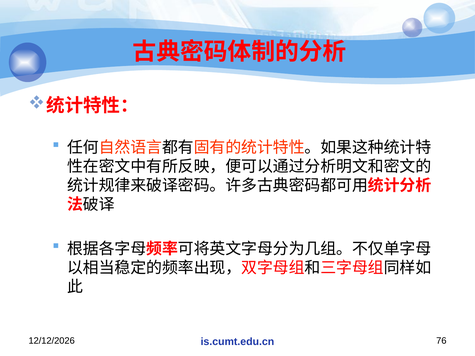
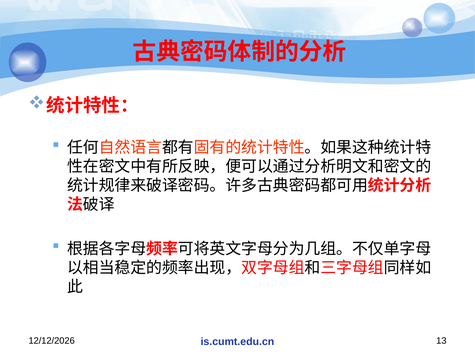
76: 76 -> 13 (441, 341)
